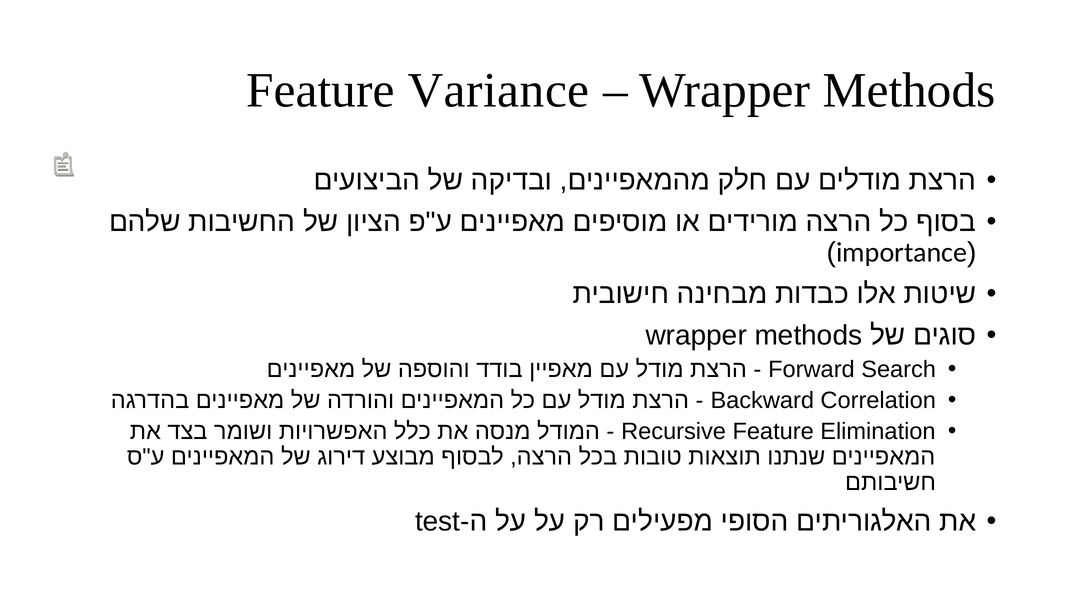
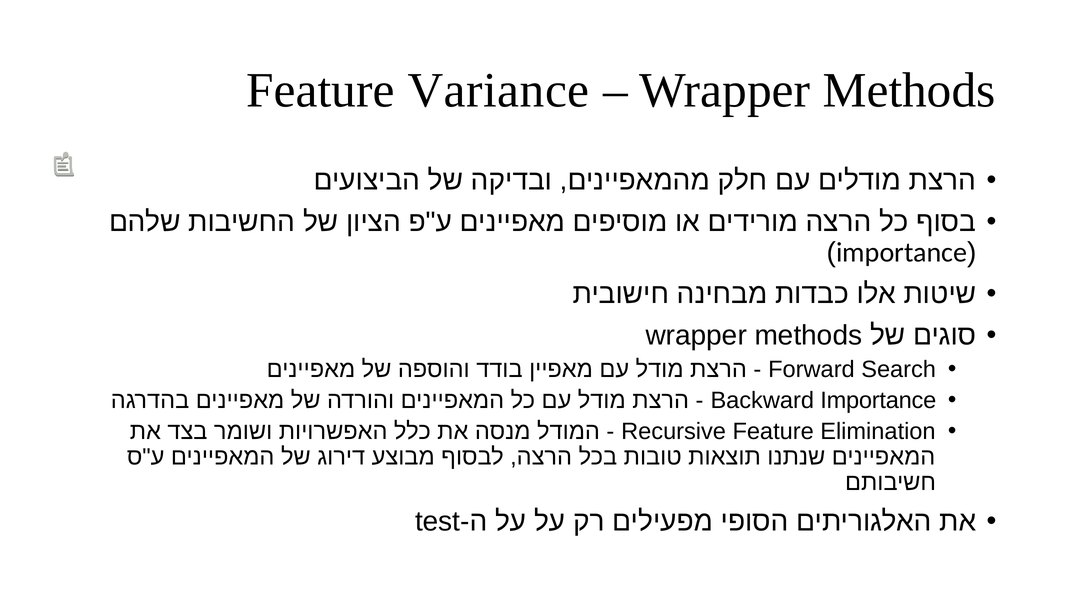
Backward Correlation: Correlation -> Importance (878, 400)
